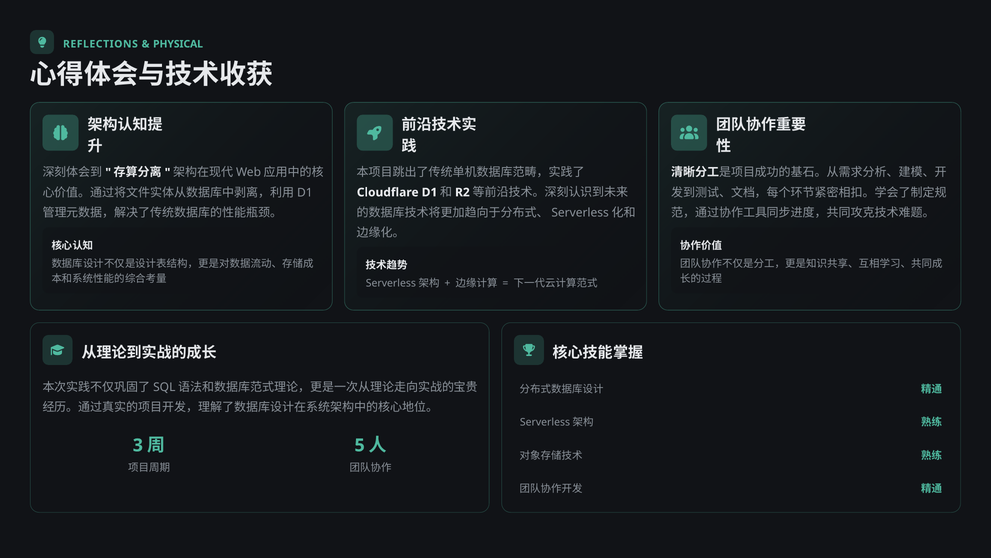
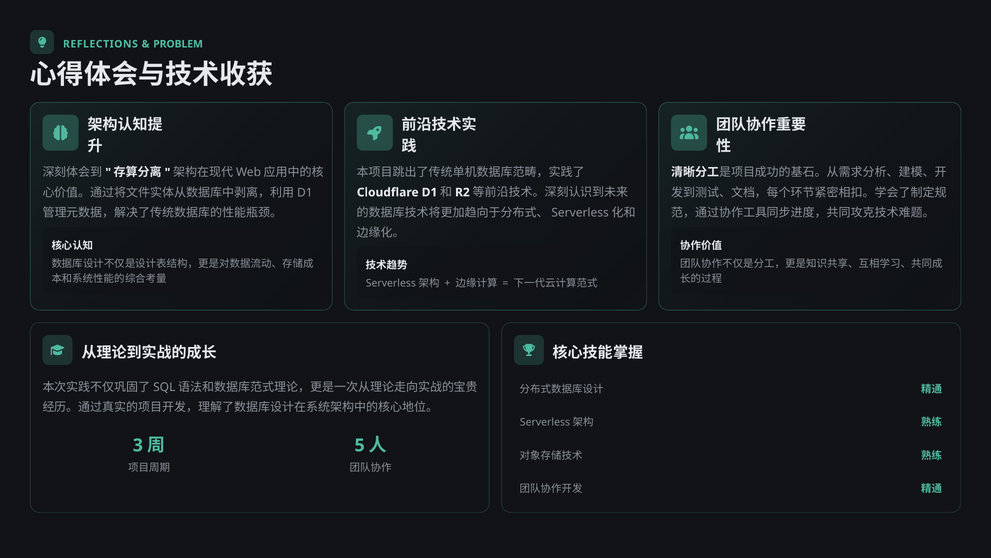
PHYSICAL: PHYSICAL -> PROBLEM (178, 44)
